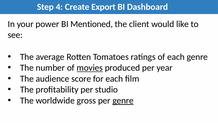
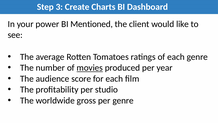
4: 4 -> 3 (59, 7)
Export: Export -> Charts (103, 7)
genre underline: present -> none (123, 100)
